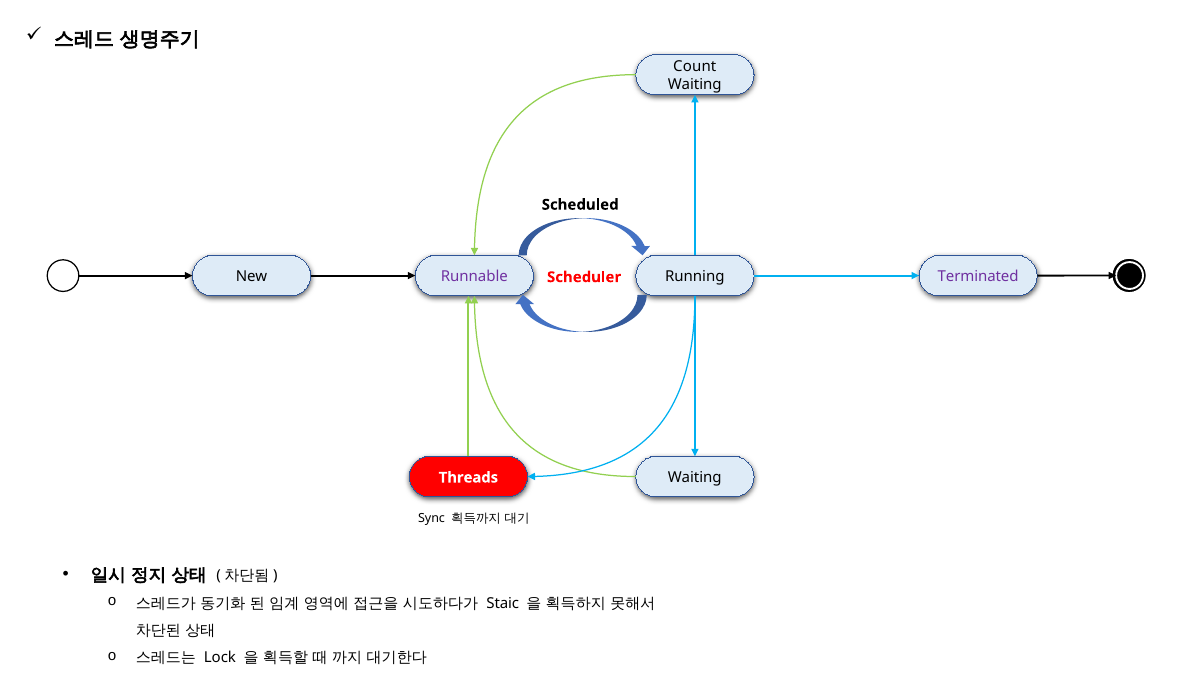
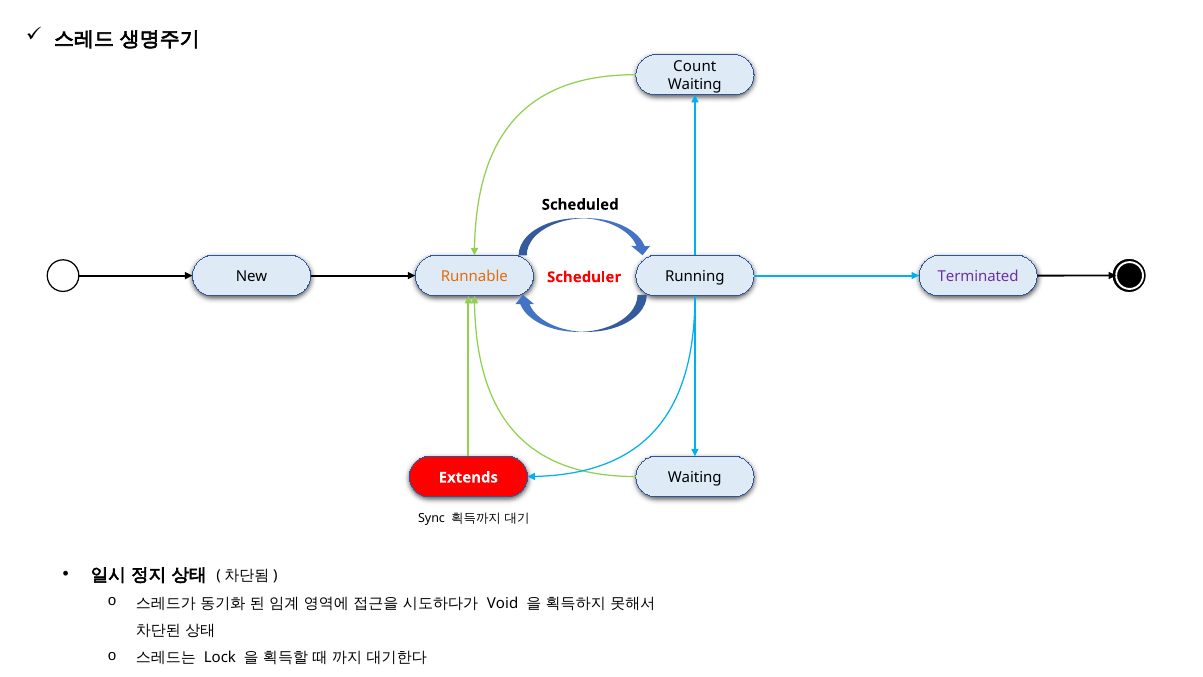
Runnable colour: purple -> orange (474, 276)
Threads: Threads -> Extends (468, 477)
Staic: Staic -> Void (503, 603)
